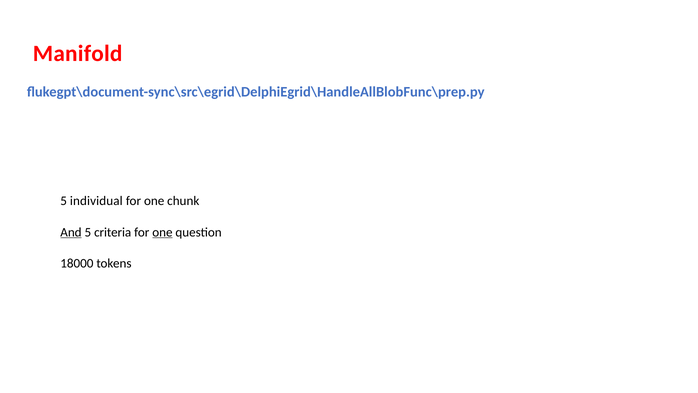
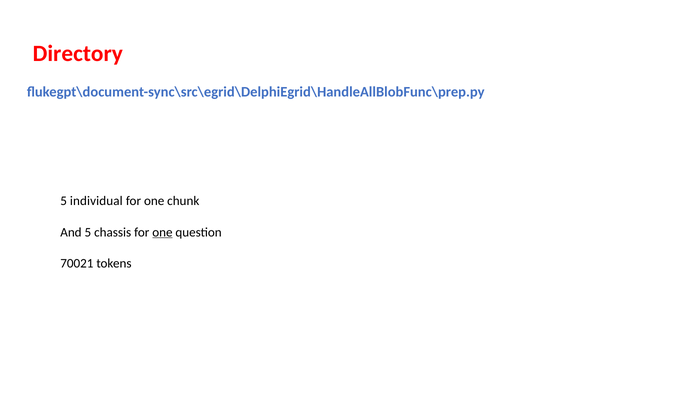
Manifold: Manifold -> Directory (78, 53)
And underline: present -> none (71, 232)
criteria: criteria -> chassis (113, 232)
18000: 18000 -> 70021 (77, 263)
